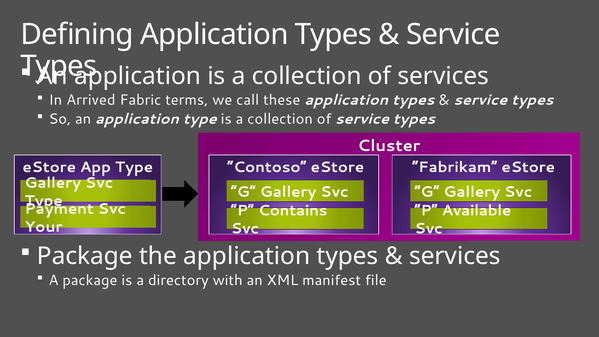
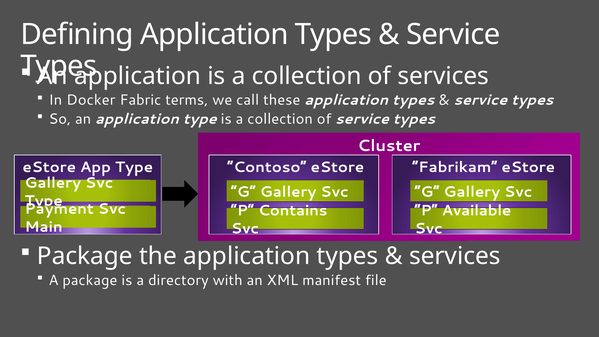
Arrived: Arrived -> Docker (91, 100)
Your: Your -> Main (44, 227)
